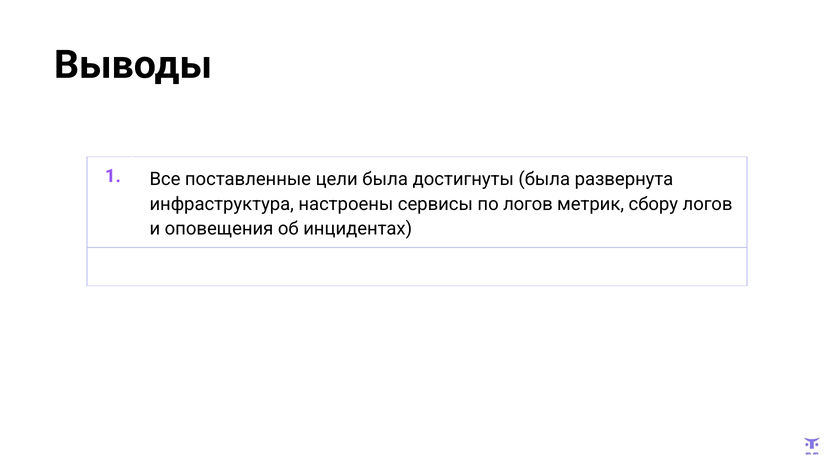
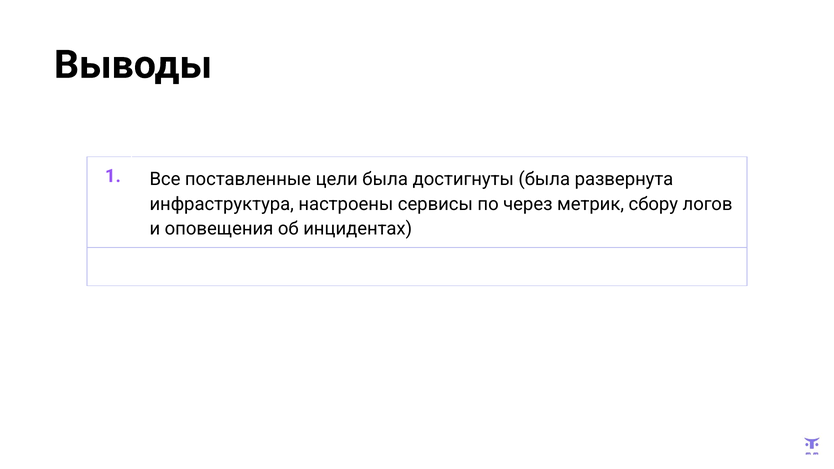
по логов: логов -> через (528, 204)
